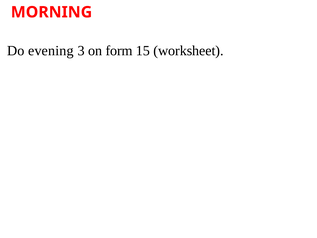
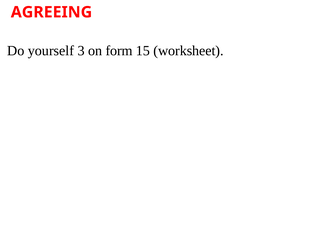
MORNING: MORNING -> AGREEING (51, 12)
evening: evening -> yourself (51, 51)
